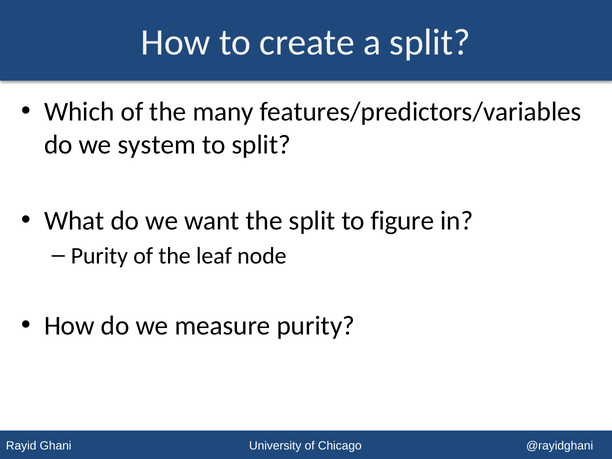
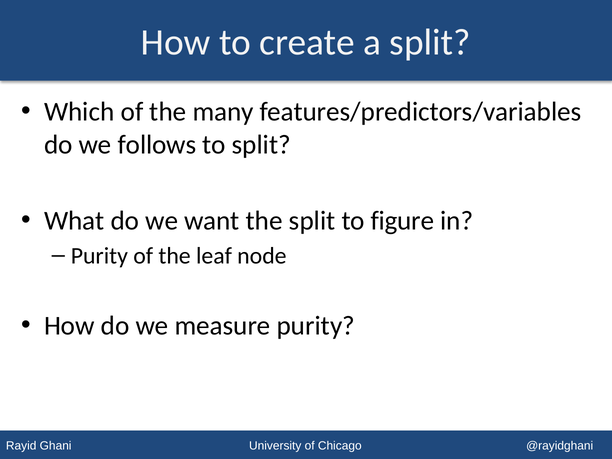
system: system -> follows (157, 145)
